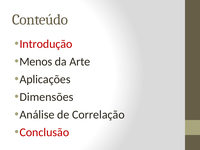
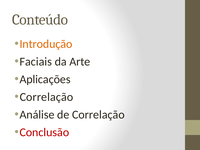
Introdução colour: red -> orange (46, 44)
Menos: Menos -> Faciais (36, 62)
Dimensões: Dimensões -> Correlação (46, 97)
